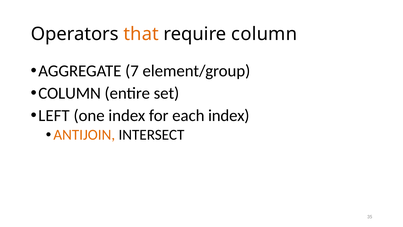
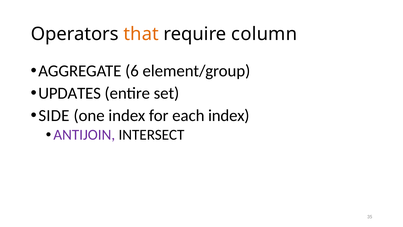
7: 7 -> 6 (132, 71)
COLUMN: COLUMN -> UPDATES (70, 93)
LEFT: LEFT -> SIDE (54, 115)
ANTIJOIN colour: orange -> purple (84, 135)
